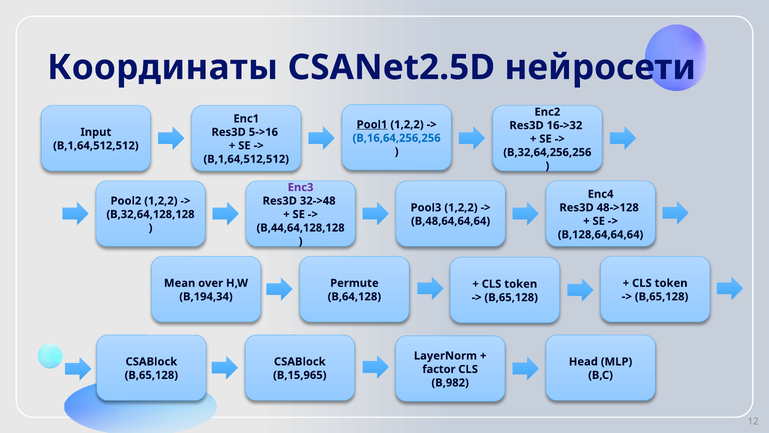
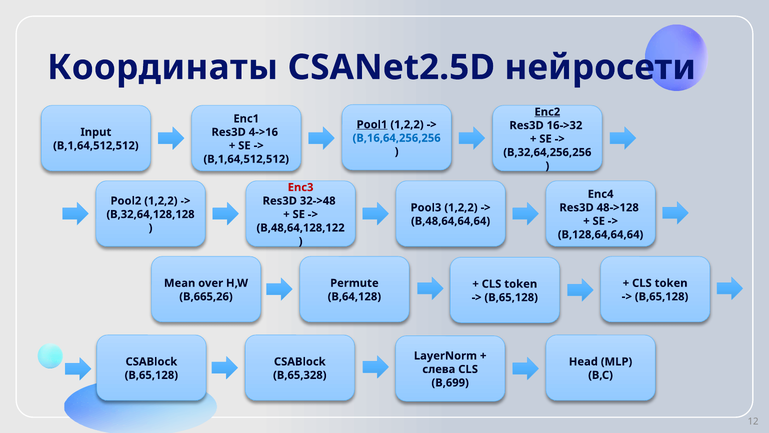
Enc2 underline: none -> present (547, 112)
5->16: 5->16 -> 4->16 (263, 132)
Enc3 colour: purple -> red (301, 187)
B,44,64,128,128: B,44,64,128,128 -> B,48,64,128,122 (301, 228)
B,194,34: B,194,34 -> B,665,26 (206, 296)
factor: factor -> слева (439, 369)
B,15,965: B,15,965 -> B,65,328 (300, 375)
B,982: B,982 -> B,699 (450, 382)
